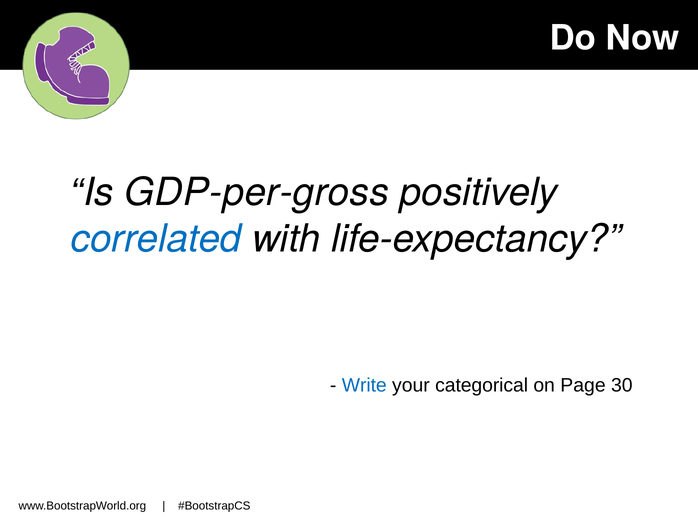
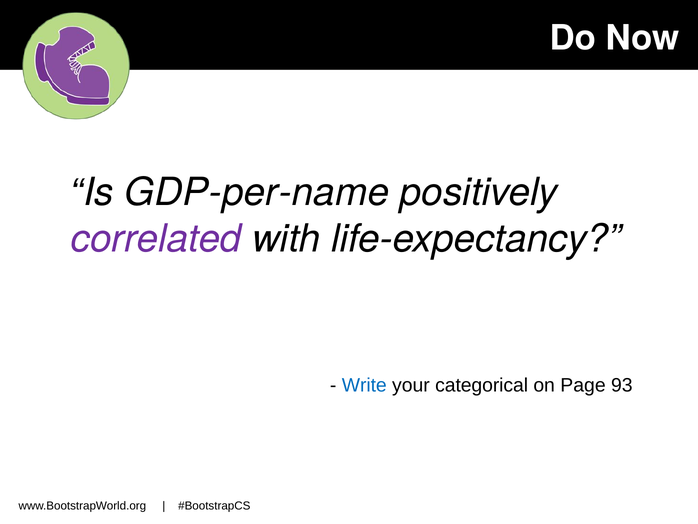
GDP-per-gross: GDP-per-gross -> GDP-per-name (257, 192)
correlated colour: blue -> purple (156, 239)
30: 30 -> 93 (622, 385)
